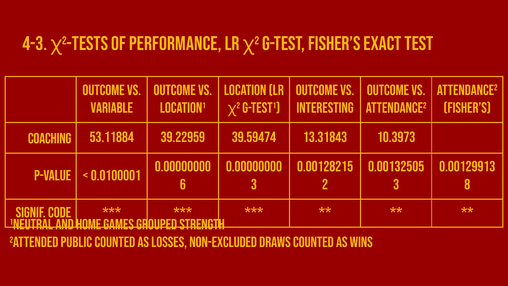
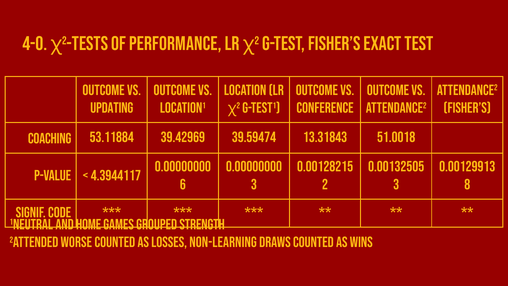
4-3: 4-3 -> 4-0 (35, 44)
Variable: Variable -> Updating (112, 108)
Interesting: Interesting -> Conference (325, 108)
39.22959: 39.22959 -> 39.42969 (183, 137)
10.3973: 10.3973 -> 51.0018 (396, 137)
0.0100001: 0.0100001 -> 4.3944117 (116, 176)
public: public -> worse (76, 242)
non-excluded: non-excluded -> non-learning (223, 242)
